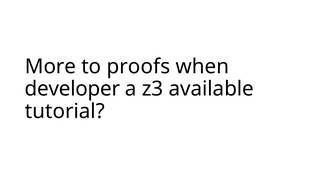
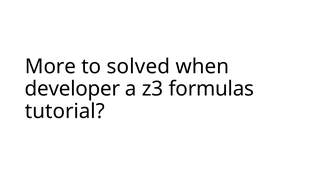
proofs: proofs -> solved (138, 66)
available: available -> formulas (211, 89)
